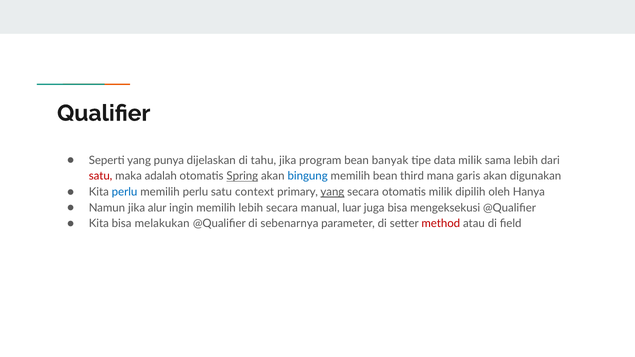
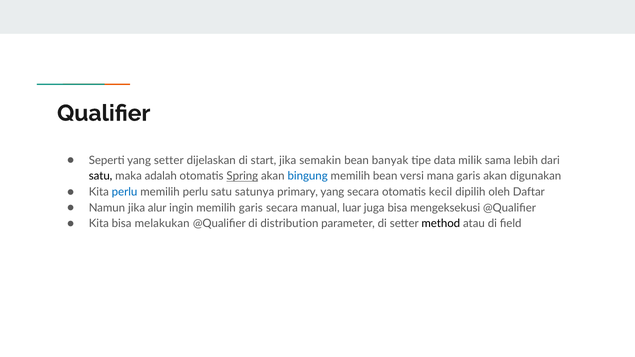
yang punya: punya -> setter (169, 160)
tahu: tahu -> start (264, 160)
program: program -> semakin (320, 160)
satu colour: red -> black (101, 176)
third: third -> versi (412, 176)
context: context -> satunya (255, 192)
yang underline: present -> none (332, 192)
otomatis milik: milik -> kecil (441, 192)
Hanya: Hanya -> Daftar (529, 192)
memilih lebih: lebih -> garis (251, 208)
sebenarnya: sebenarnya -> distribution (289, 224)
method colour: red -> black (441, 224)
